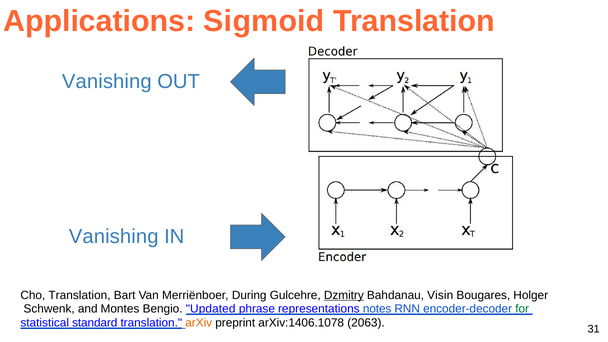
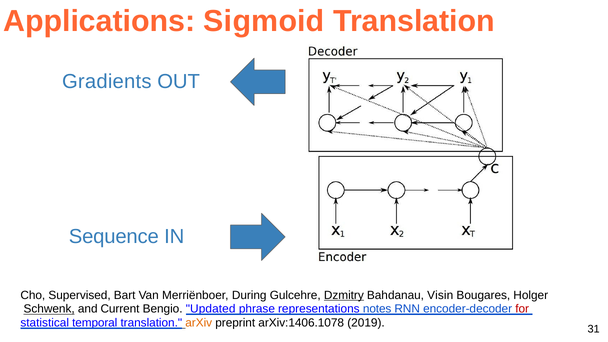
Vanishing: Vanishing -> Gradients (107, 82)
Vanishing: Vanishing -> Sequence (114, 237)
Cho Translation: Translation -> Supervised (80, 295)
Schwenk underline: none -> present (49, 309)
Montes: Montes -> Current (120, 309)
for colour: green -> red (522, 309)
standard: standard -> temporal (95, 323)
2063: 2063 -> 2019 (366, 323)
